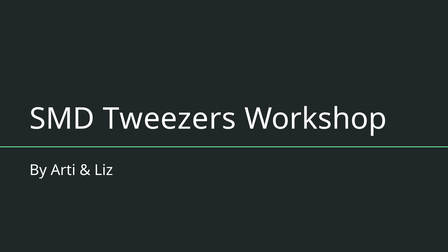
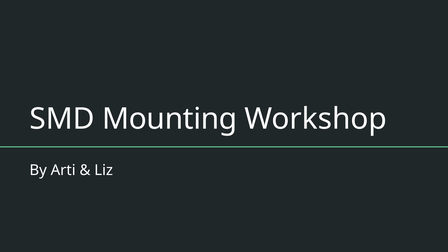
Tweezers: Tweezers -> Mounting (170, 119)
